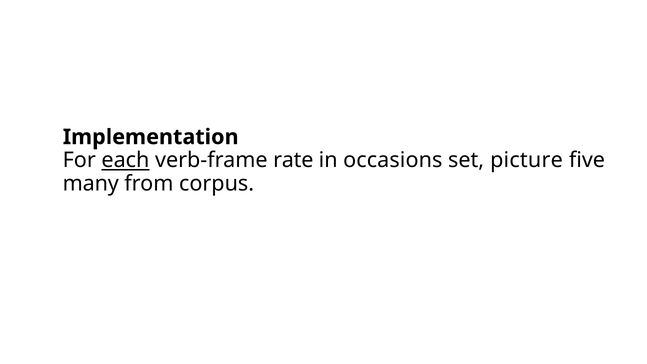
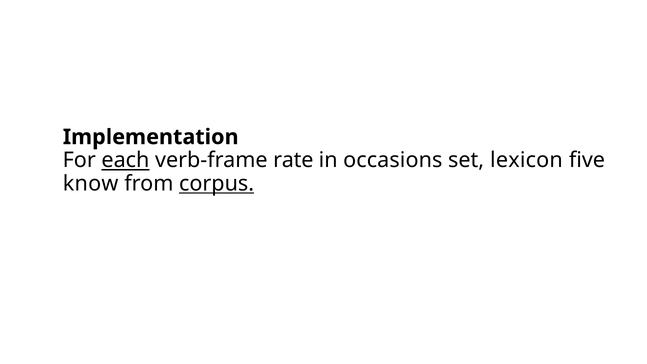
picture: picture -> lexicon (526, 160)
many: many -> know (91, 184)
corpus underline: none -> present (217, 184)
